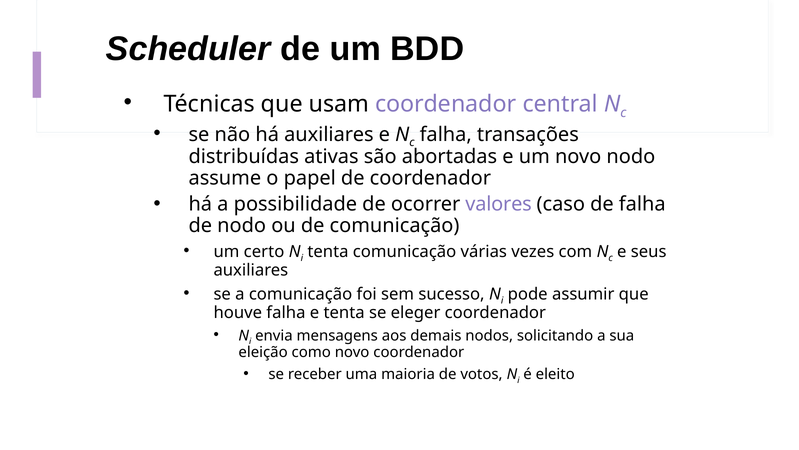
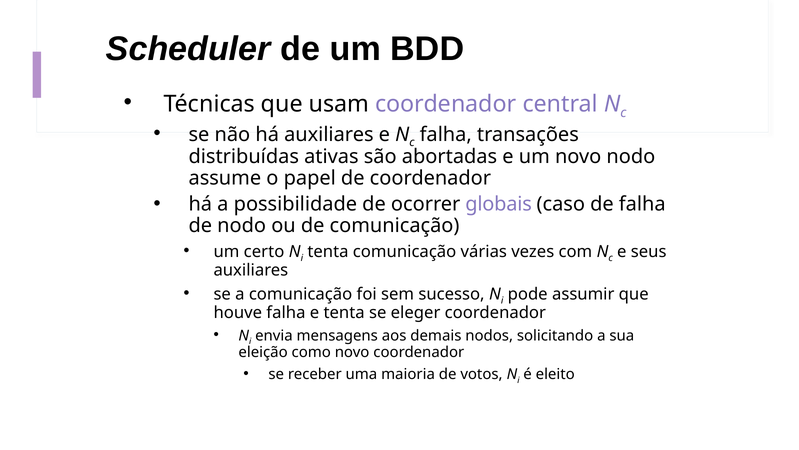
valores: valores -> globais (499, 204)
